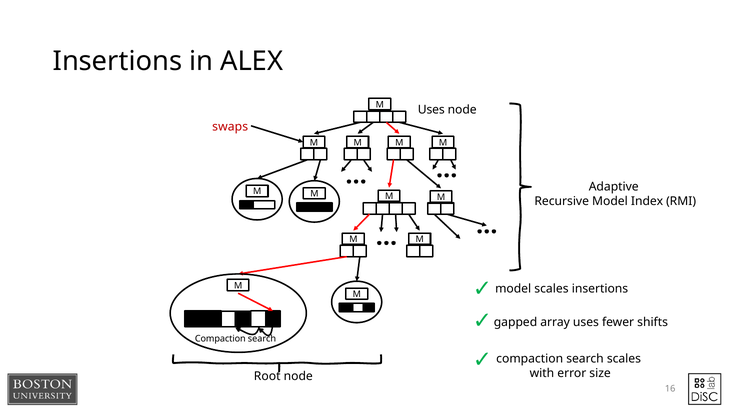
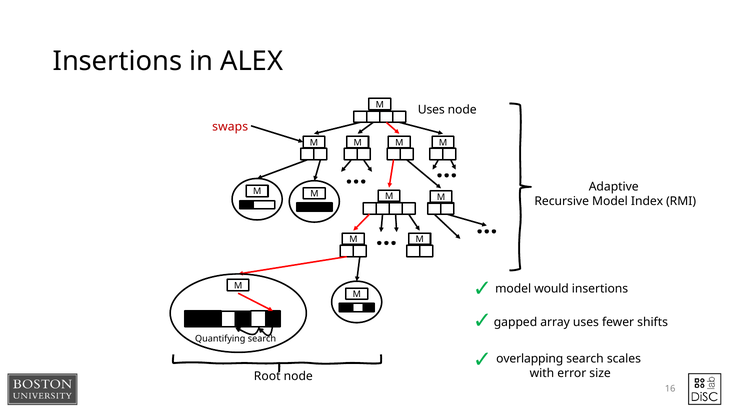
model scales: scales -> would (552, 289)
Compaction: Compaction -> Quantifying (220, 339)
compaction: compaction -> overlapping (530, 359)
